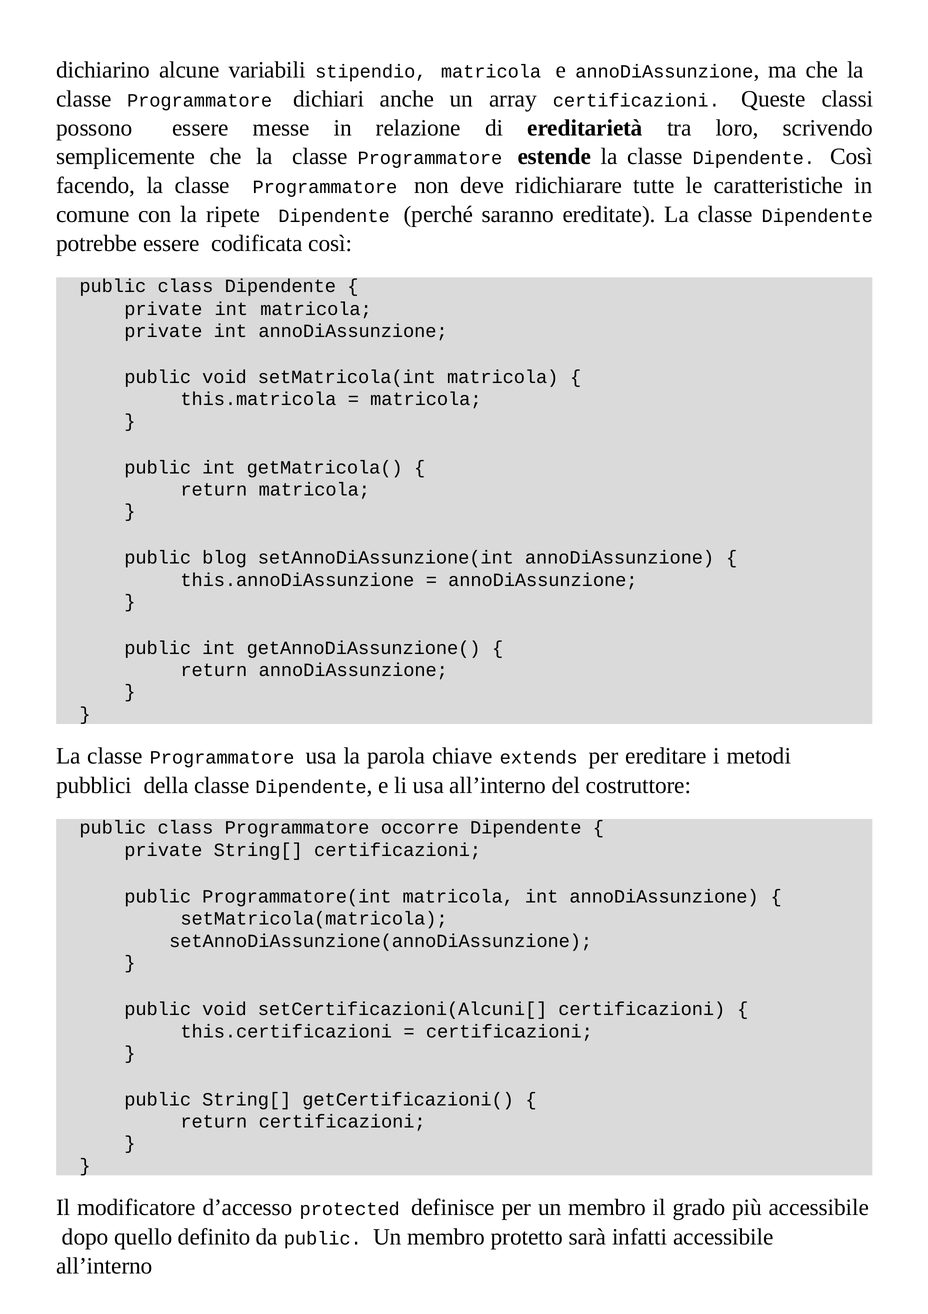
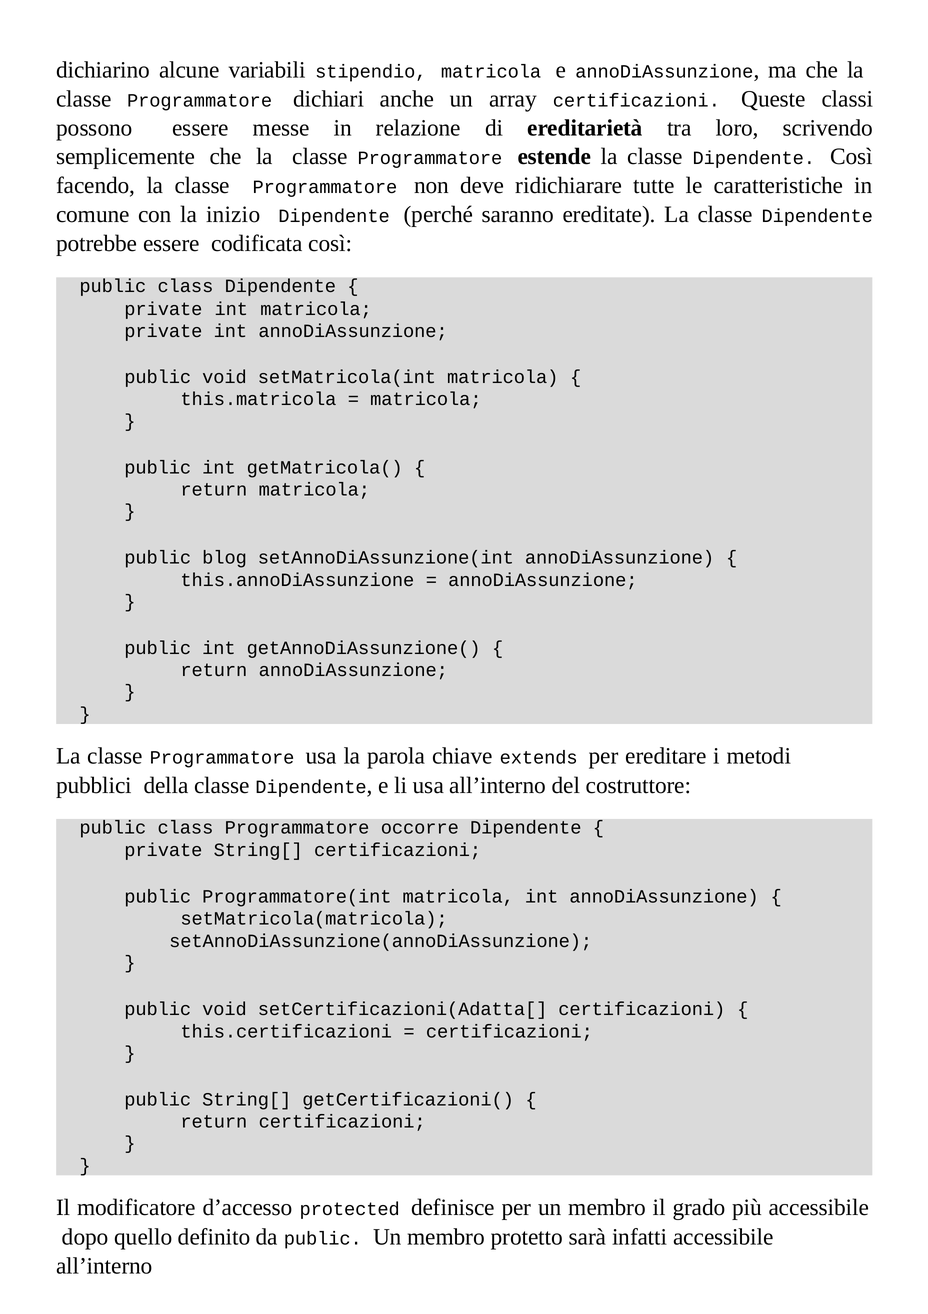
ripete: ripete -> inizio (233, 214)
setCertificazioni(Alcuni[: setCertificazioni(Alcuni[ -> setCertificazioni(Adatta[ (403, 1009)
